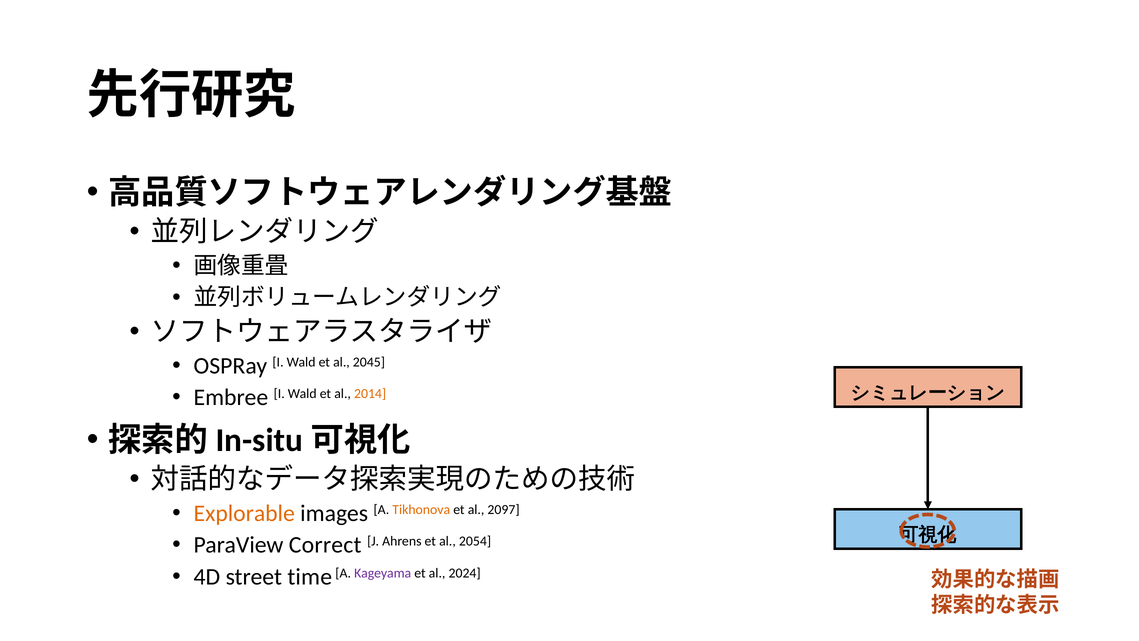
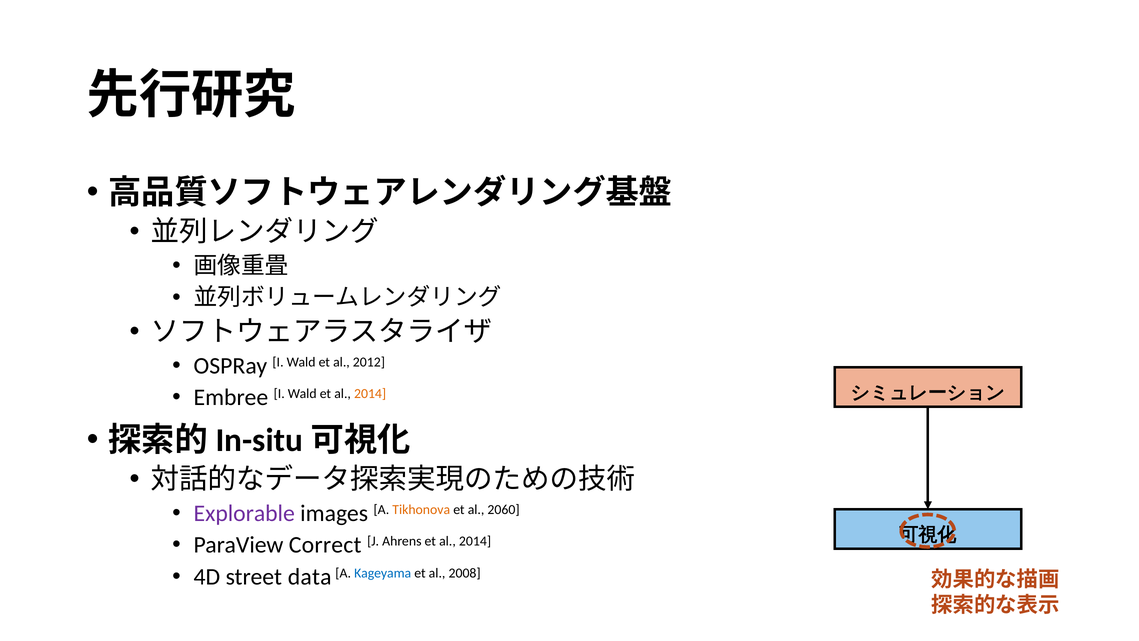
2045: 2045 -> 2012 (369, 362)
Explorable colour: orange -> purple (244, 513)
2097: 2097 -> 2060 (504, 510)
Ahrens et al 2054: 2054 -> 2014 (475, 541)
time: time -> data (310, 576)
Kageyama colour: purple -> blue (383, 573)
2024: 2024 -> 2008 (465, 573)
